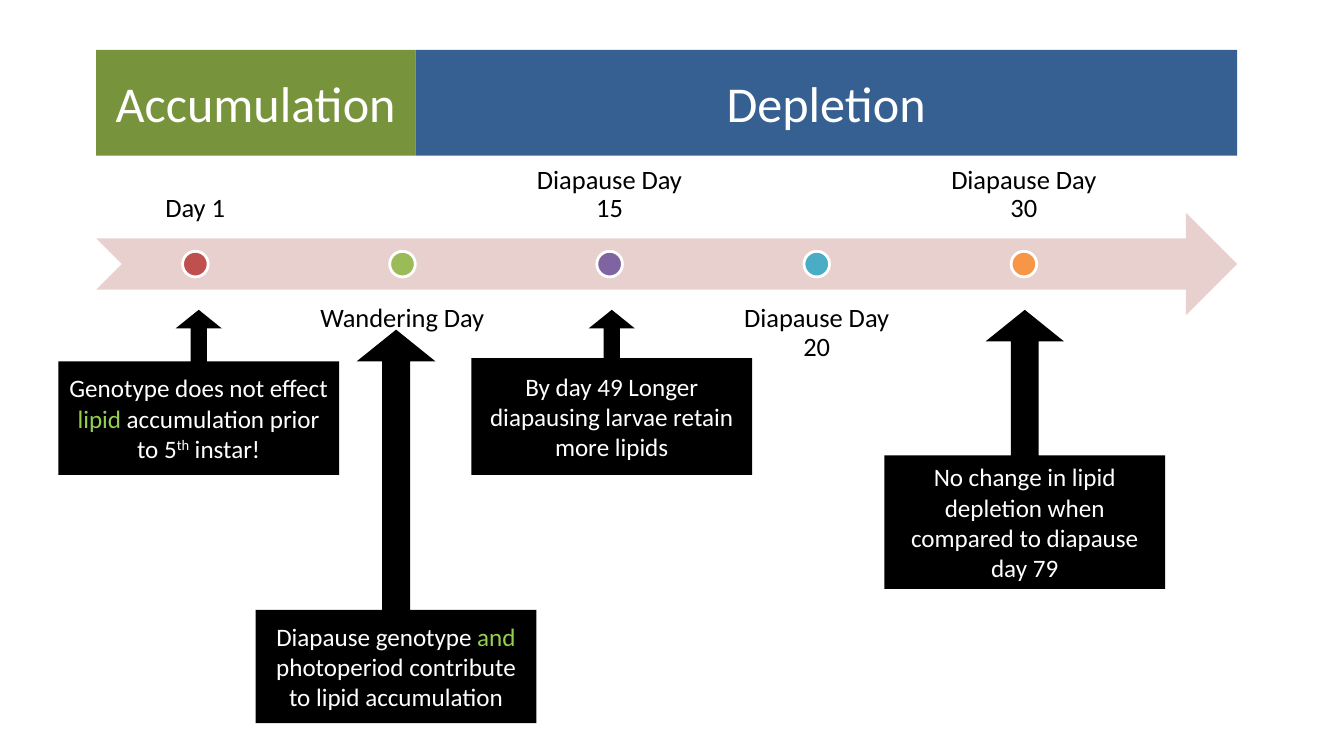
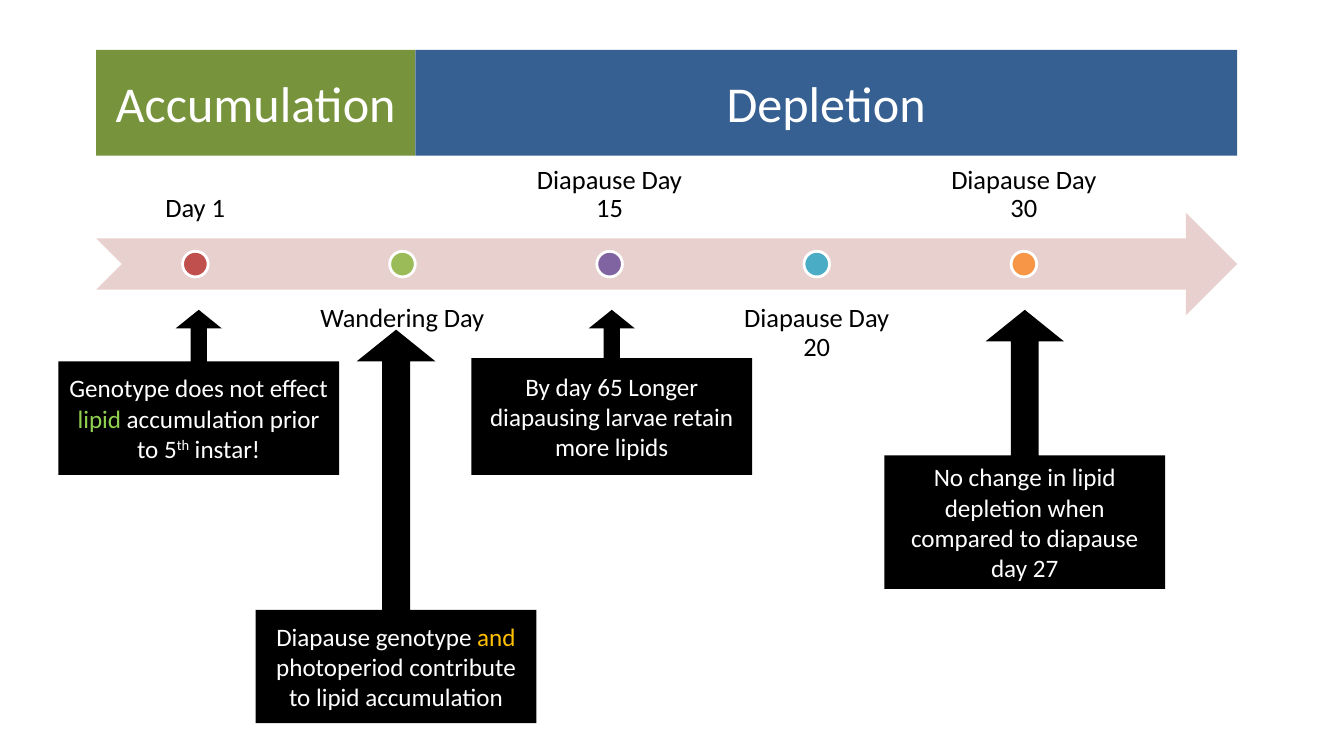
49: 49 -> 65 (610, 388)
79: 79 -> 27 (1046, 569)
and colour: light green -> yellow (496, 638)
